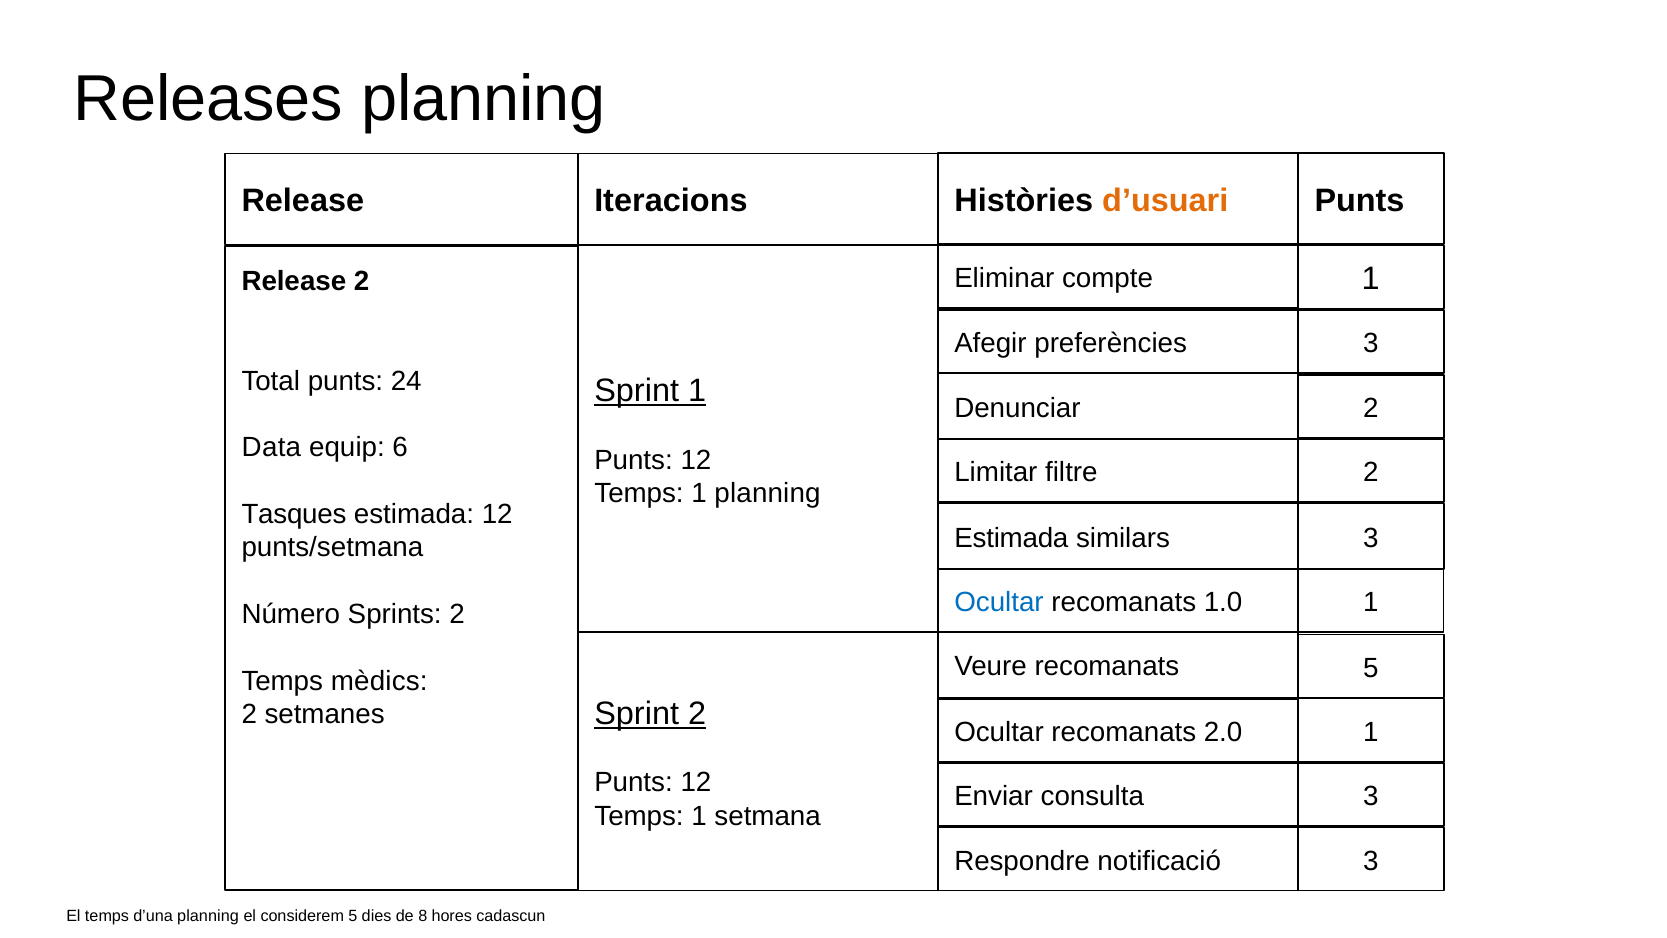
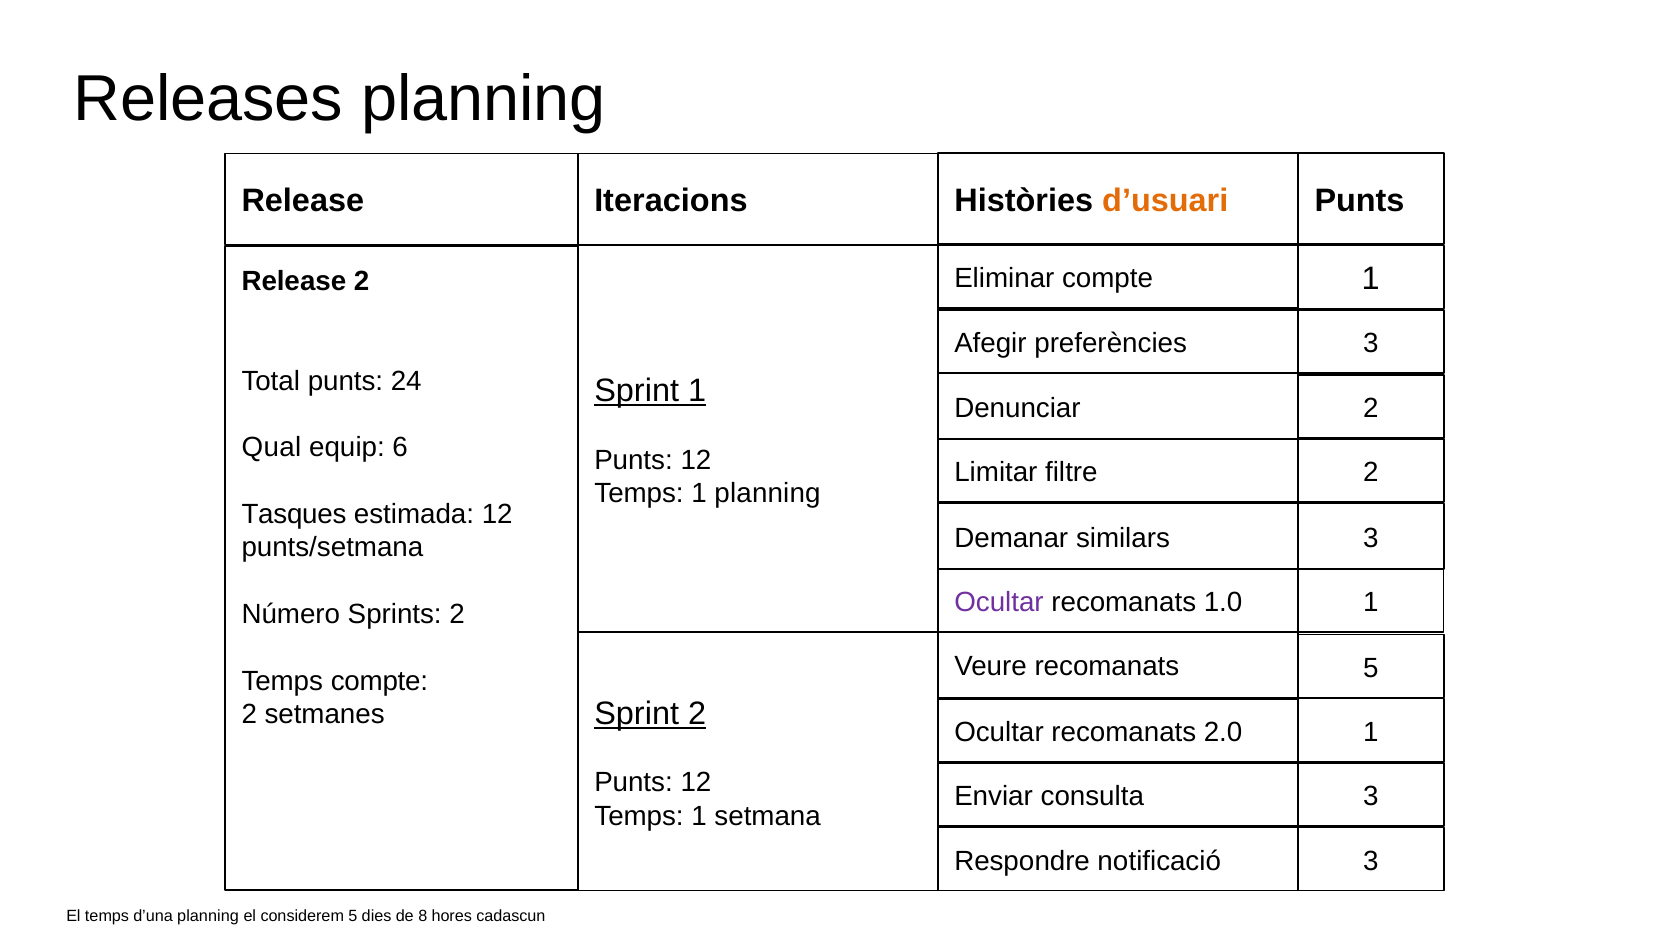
Data: Data -> Qual (271, 448)
Estimada: Estimada -> Demanar (1011, 538)
Ocultar colour: blue -> purple (999, 602)
Temps mèdics: mèdics -> compte (379, 681)
